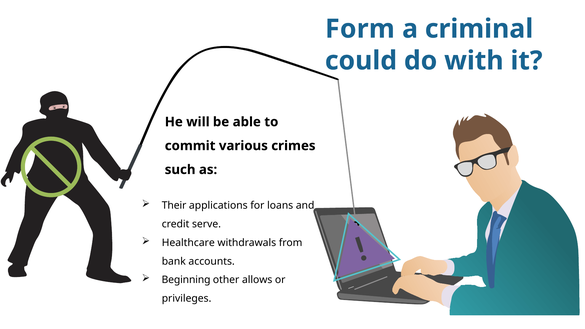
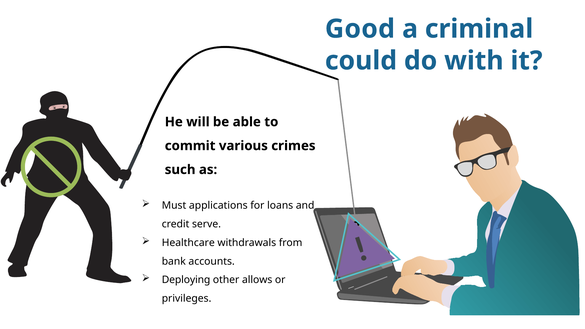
Form: Form -> Good (360, 29)
Their: Their -> Must (174, 206)
Beginning: Beginning -> Deploying (186, 280)
